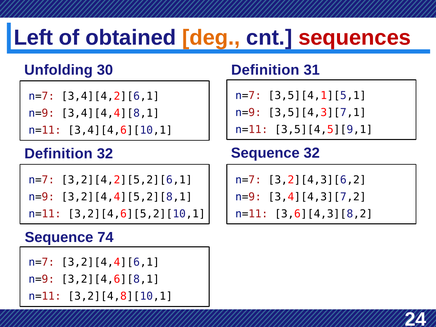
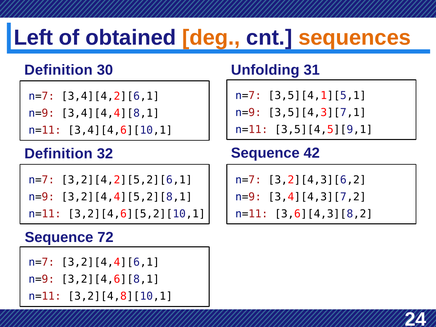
sequences colour: red -> orange (355, 38)
Unfolding: Unfolding -> Definition (58, 70)
30 Definition: Definition -> Unfolding (265, 70)
Sequence 32: 32 -> 42 (312, 153)
74: 74 -> 72 (105, 237)
